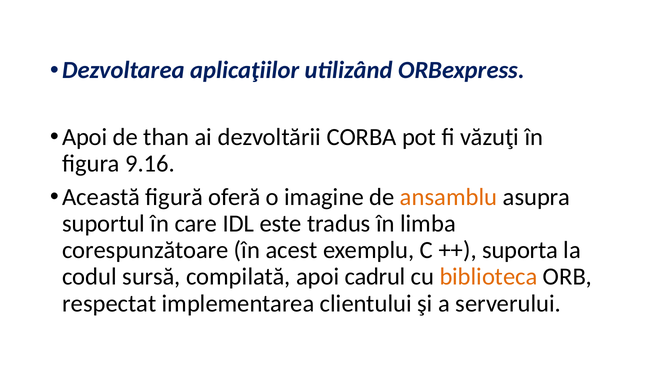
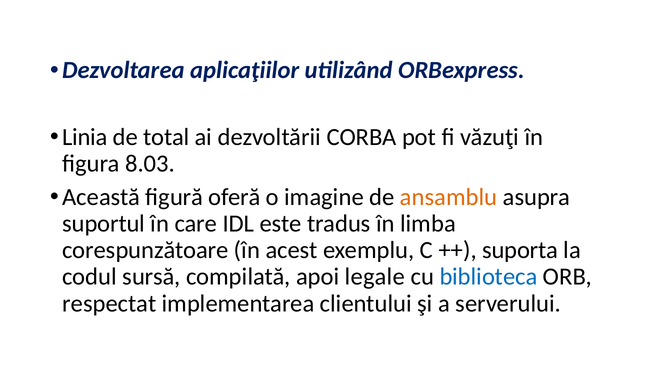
Apoi: Apoi -> Linia (85, 137)
than: than -> total (166, 137)
9.16: 9.16 -> 8.03 (150, 164)
cadrul: cadrul -> legale (375, 277)
biblioteca colour: orange -> blue (488, 277)
